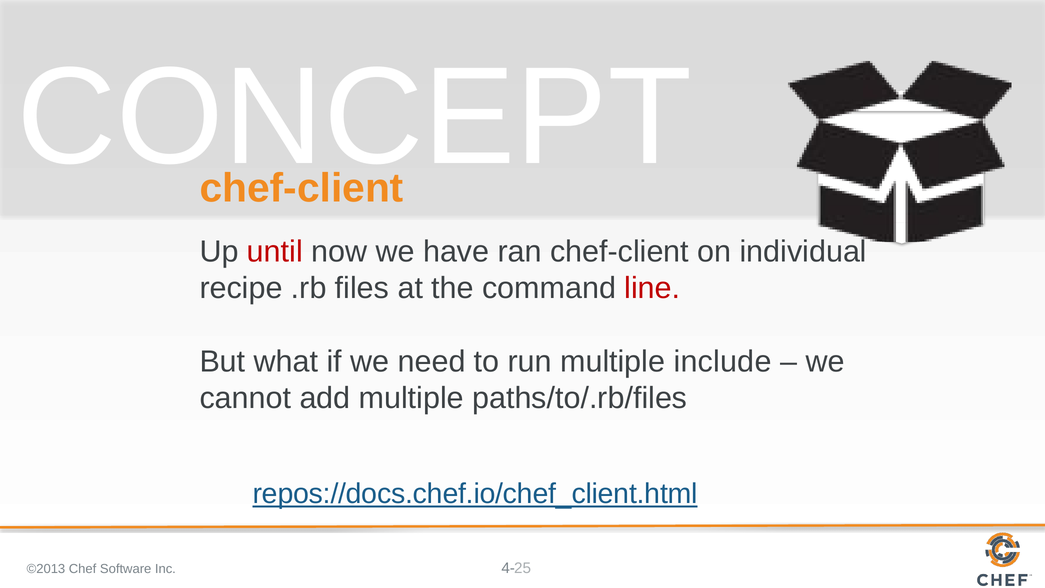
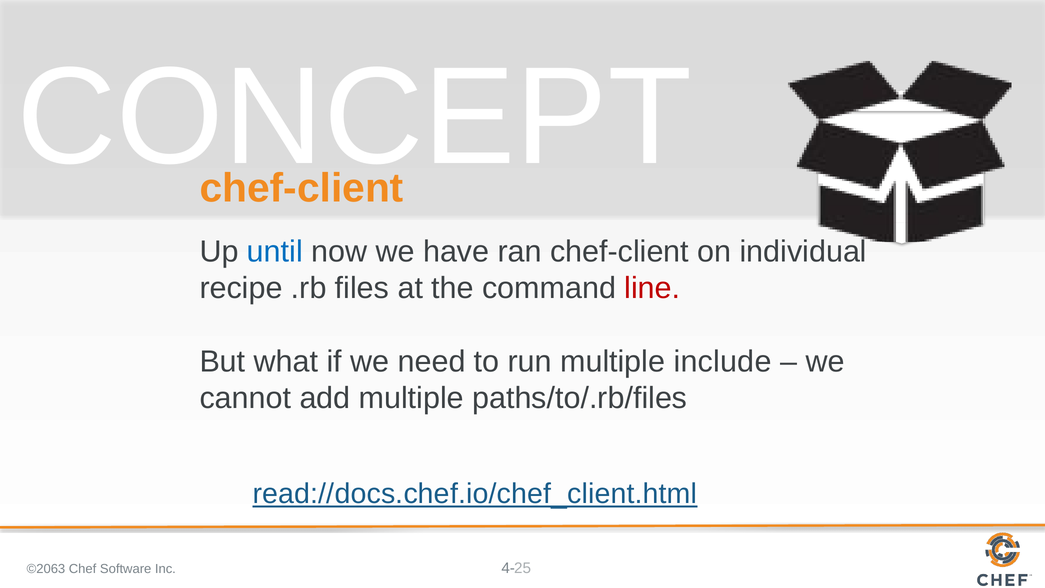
until colour: red -> blue (275, 252)
repos://docs.chef.io/chef_client.html: repos://docs.chef.io/chef_client.html -> read://docs.chef.io/chef_client.html (475, 494)
©2013: ©2013 -> ©2063 (46, 569)
